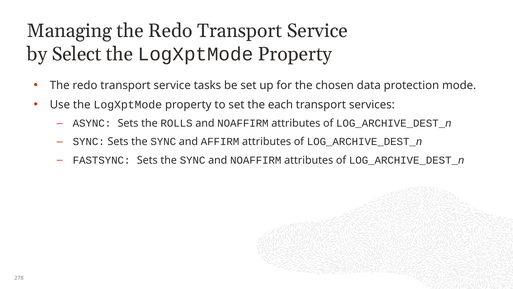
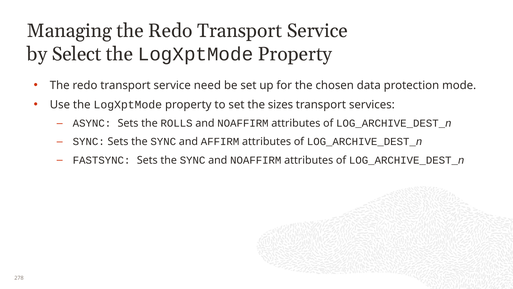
tasks: tasks -> need (207, 85)
each: each -> sizes (280, 104)
